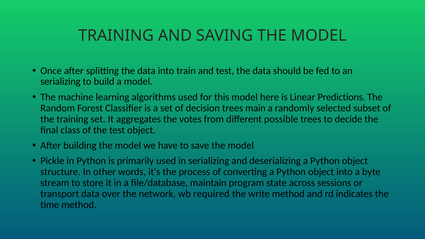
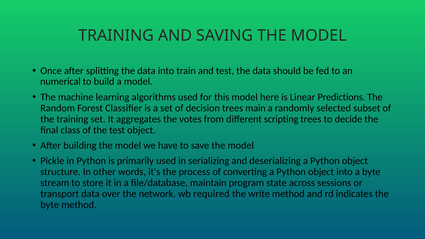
serializing: serializing -> numerical (60, 82)
possible: possible -> scripting (281, 119)
time: time -> byte (50, 205)
